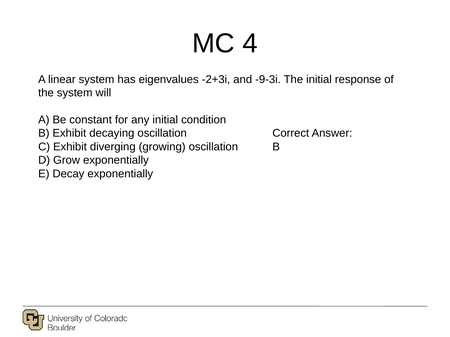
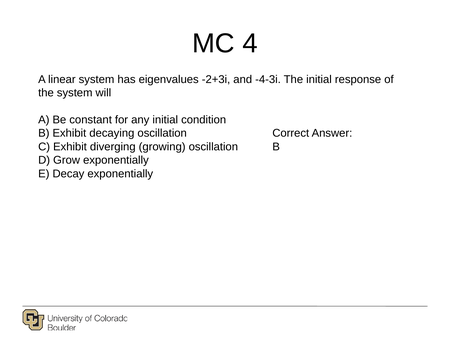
-9-3i: -9-3i -> -4-3i (268, 79)
